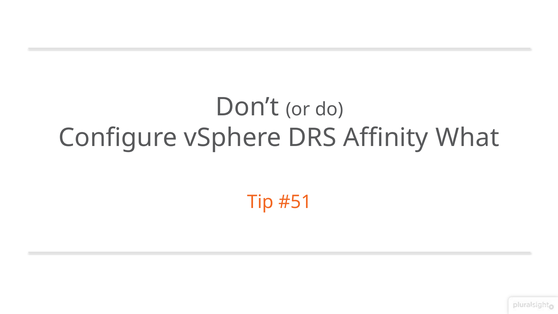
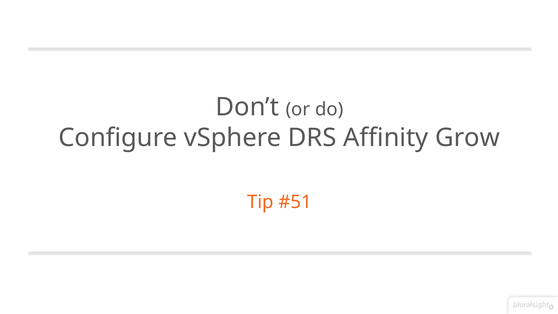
What: What -> Grow (467, 138)
